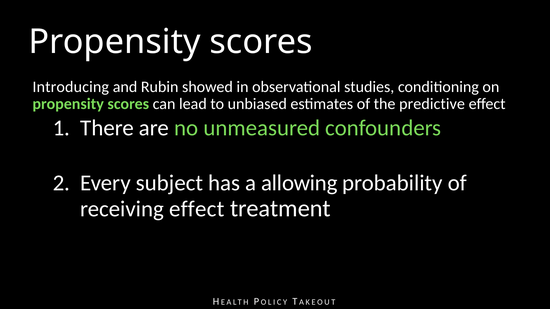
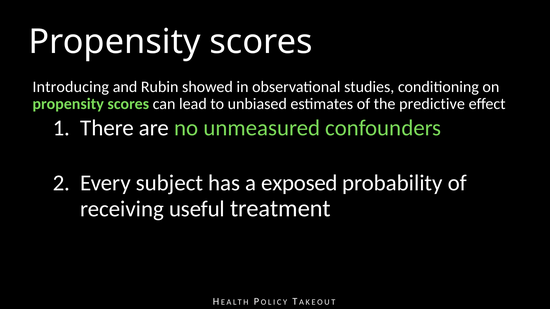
allowing: allowing -> exposed (299, 183)
receiving effect: effect -> useful (197, 209)
